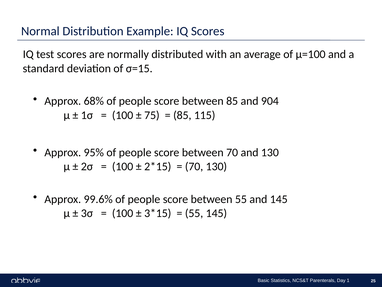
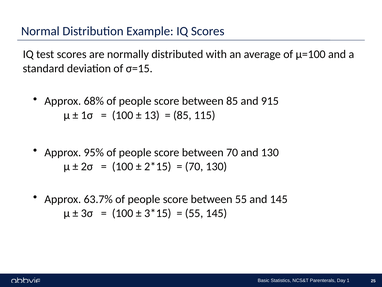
904: 904 -> 915 (270, 101)
75: 75 -> 13 (152, 115)
99.6%: 99.6% -> 63.7% (98, 199)
